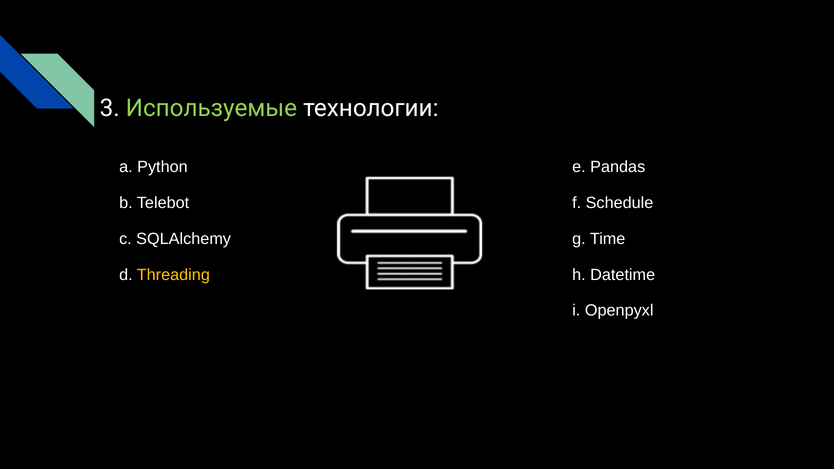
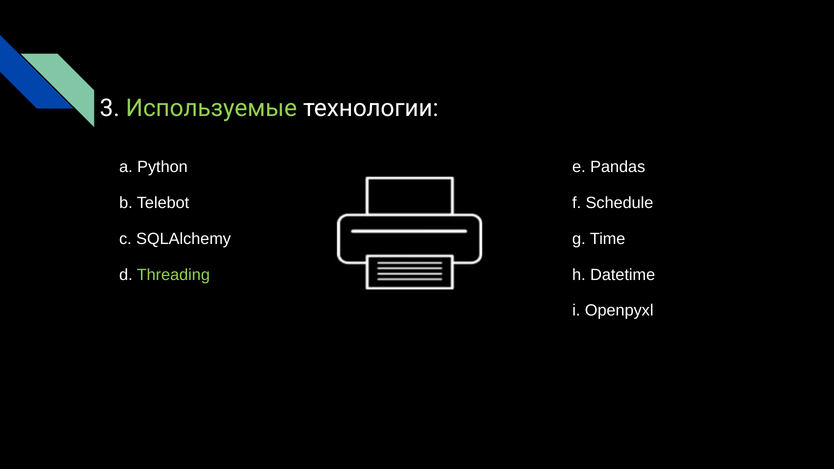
Threading colour: yellow -> light green (173, 275)
